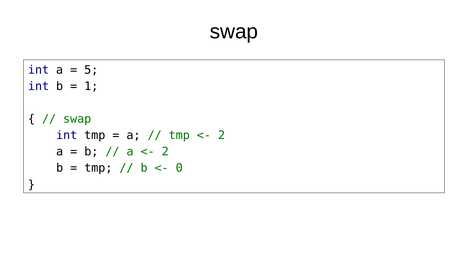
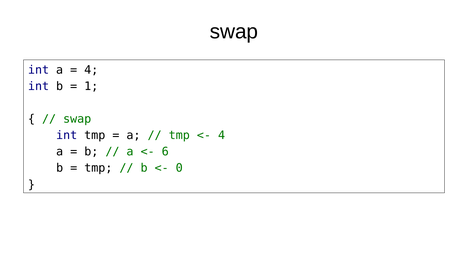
5: 5 -> 4 (91, 70)
2: 2 -> 4 (222, 136)
2: 2 -> 6 (165, 152)
